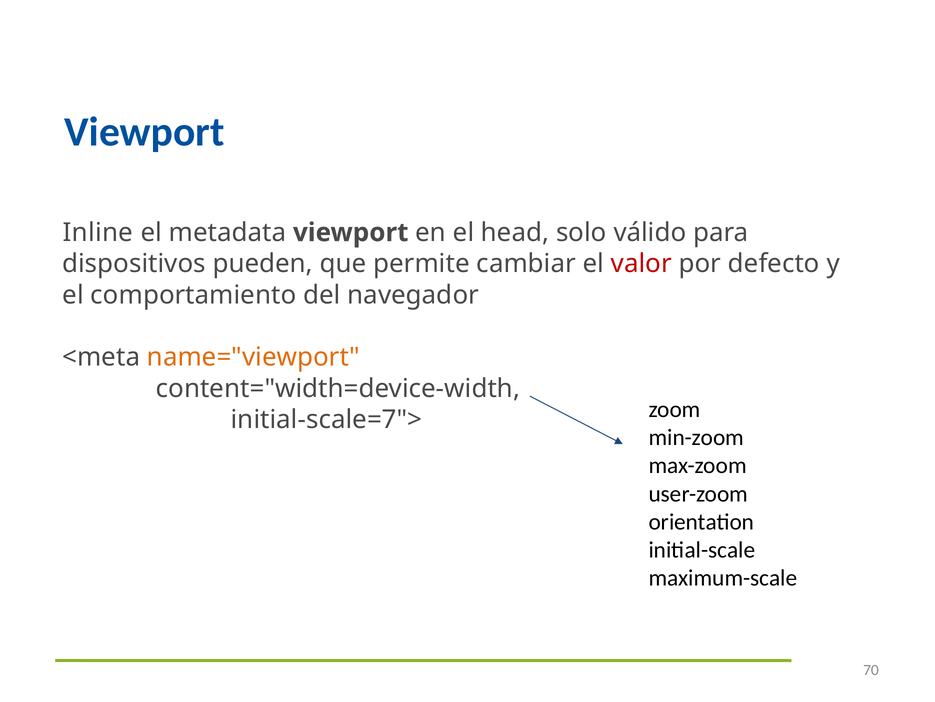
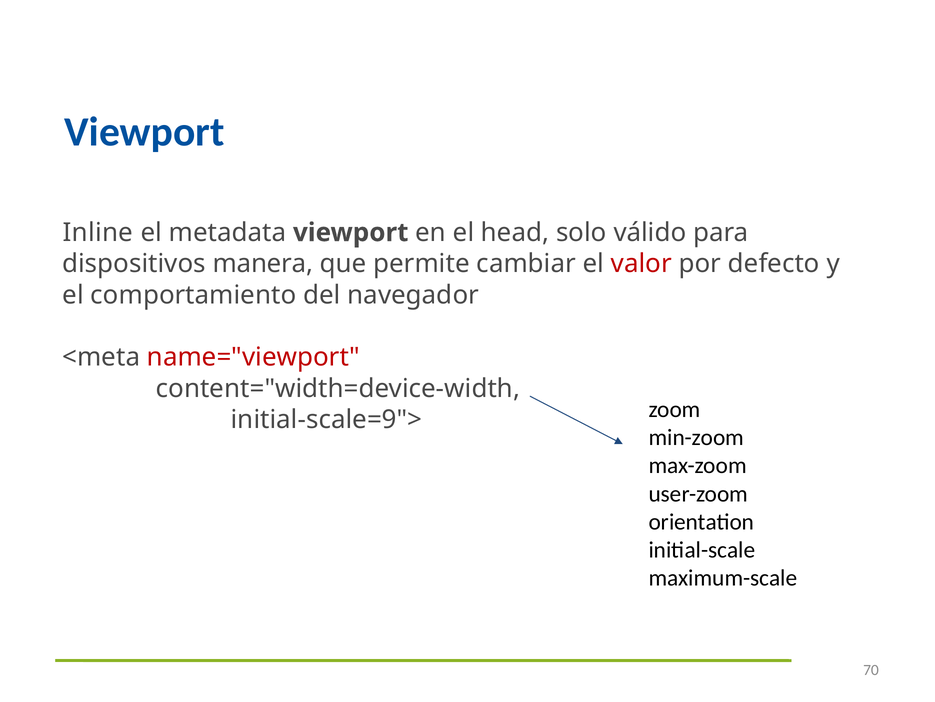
pueden: pueden -> manera (263, 263)
name="viewport colour: orange -> red (253, 357)
initial-scale=7">: initial-scale=7"> -> initial-scale=9"> (327, 419)
